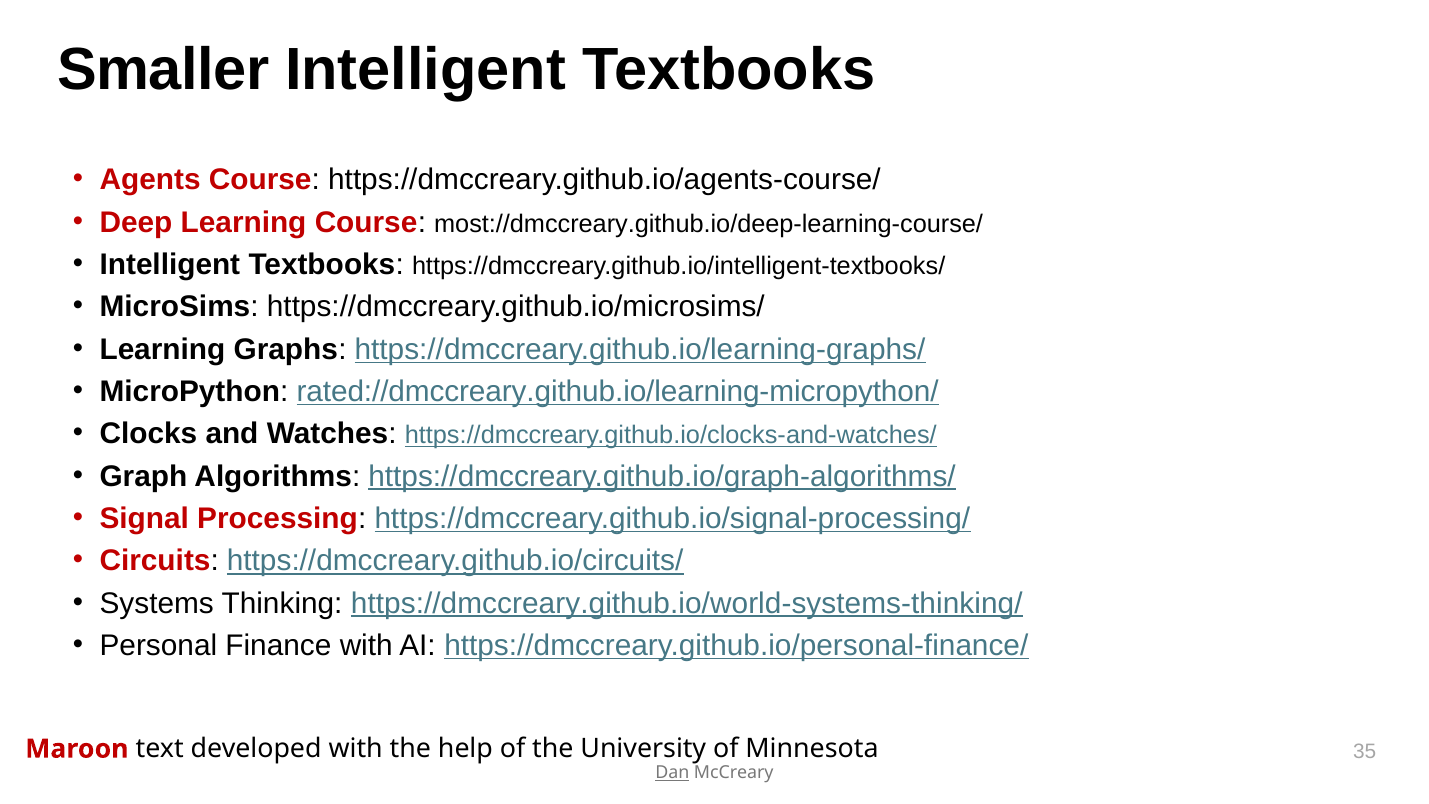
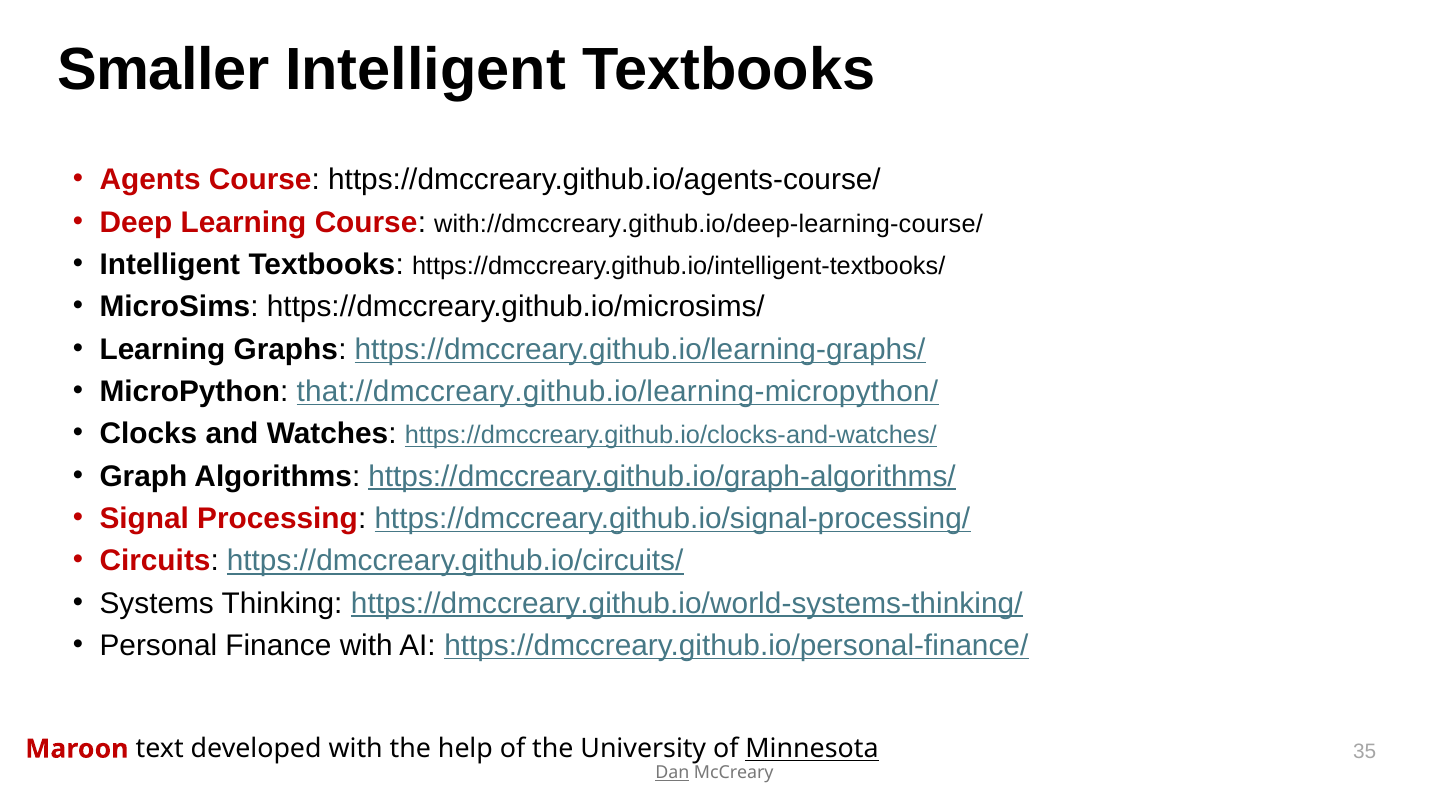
most://dmccreary.github.io/deep-learning-course/: most://dmccreary.github.io/deep-learning-course/ -> with://dmccreary.github.io/deep-learning-course/ (708, 224)
rated://dmccreary.github.io/learning-micropython/: rated://dmccreary.github.io/learning-micropython/ -> that://dmccreary.github.io/learning-micropython/ (617, 391)
Minnesota underline: none -> present (812, 749)
